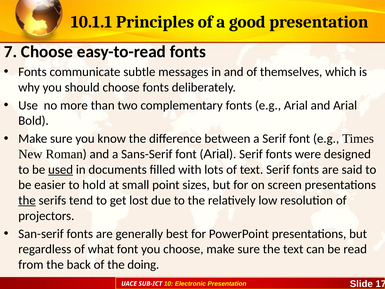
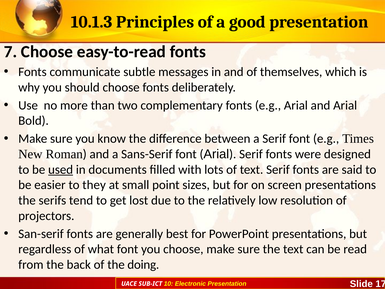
10.1.1: 10.1.1 -> 10.1.3 (92, 22)
hold: hold -> they (94, 185)
the underline: present -> none (27, 200)
